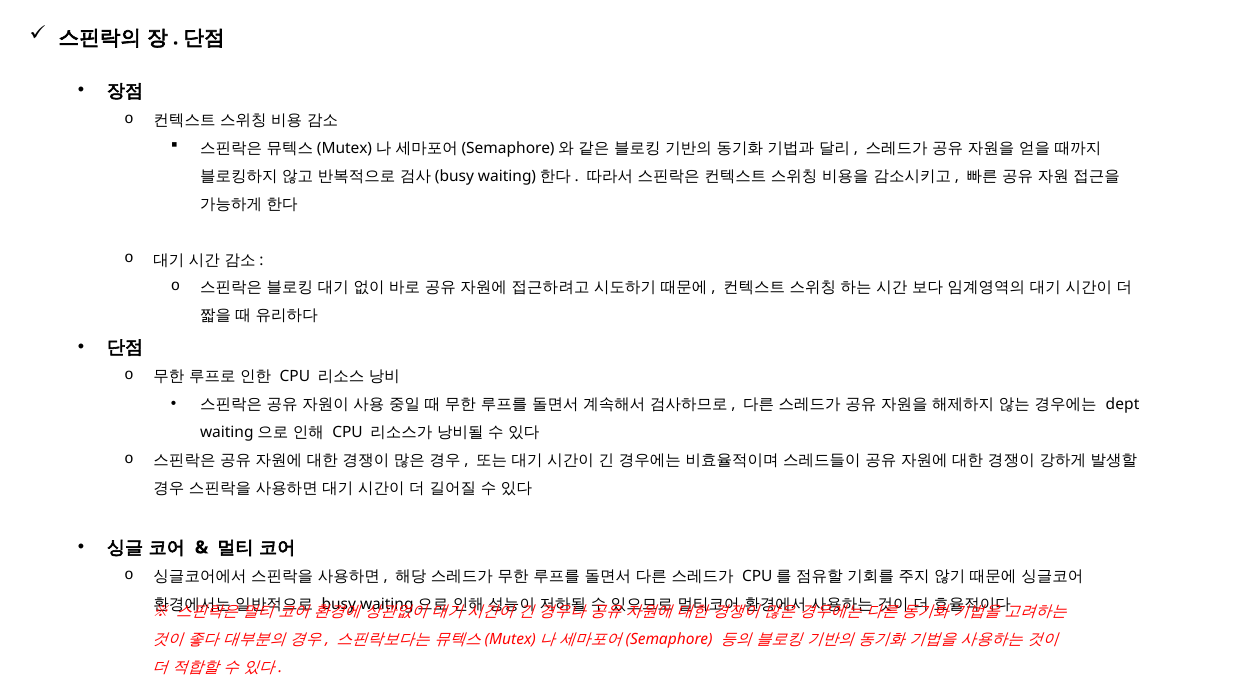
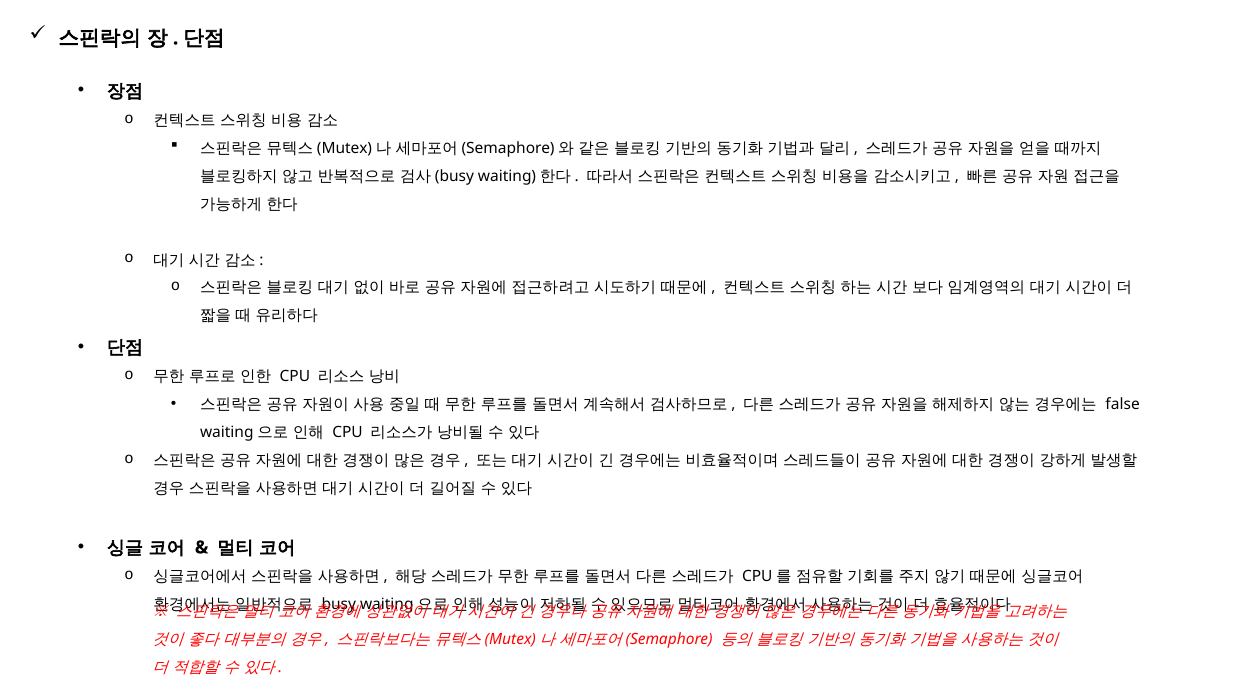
dept: dept -> false (1123, 404)
